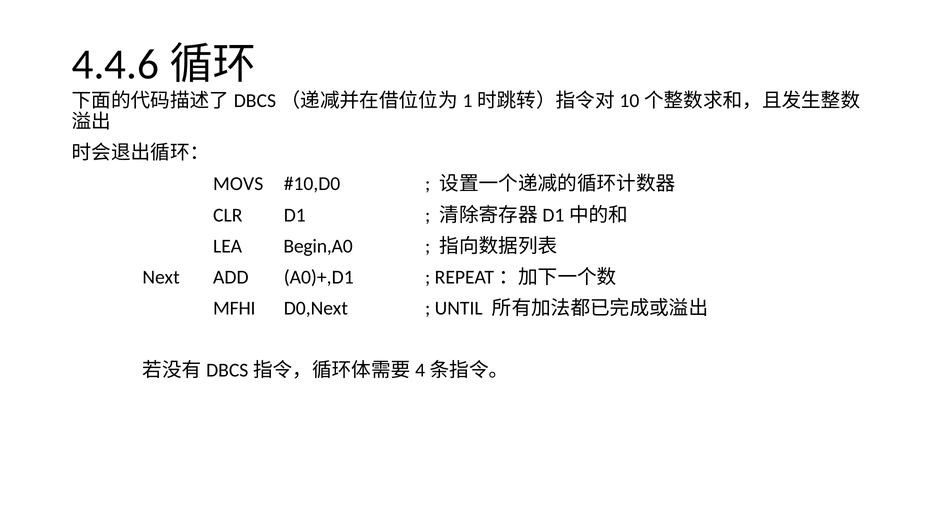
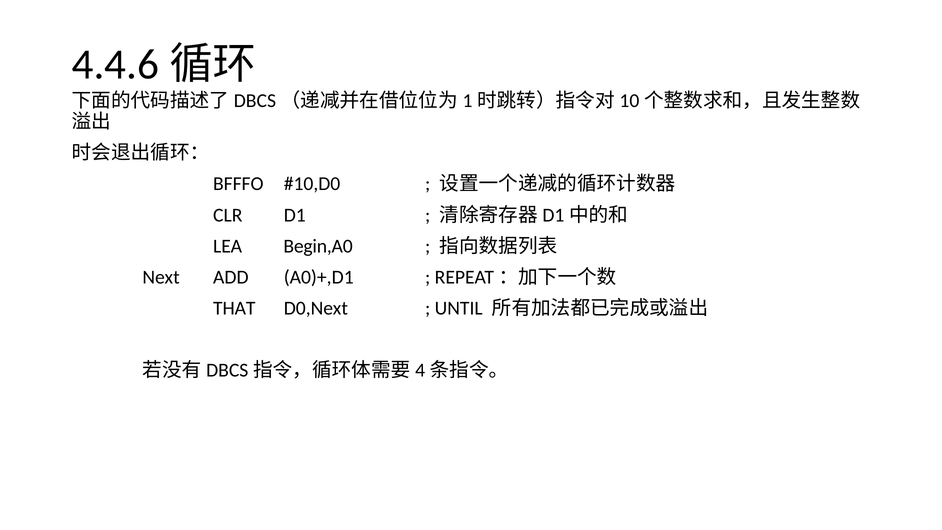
MOVS: MOVS -> BFFFO (238, 184)
MFHI: MFHI -> THAT (234, 308)
